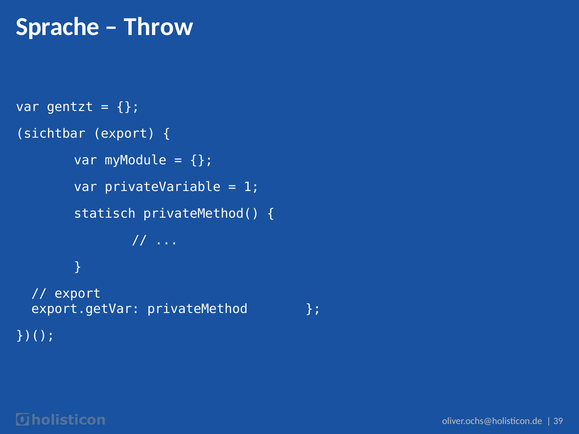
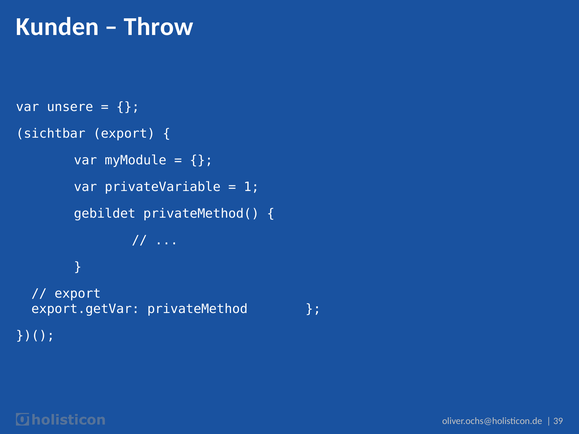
Sprache: Sprache -> Kunden (57, 27)
gentzt: gentzt -> unsere (70, 107)
statisch: statisch -> gebildet (105, 214)
